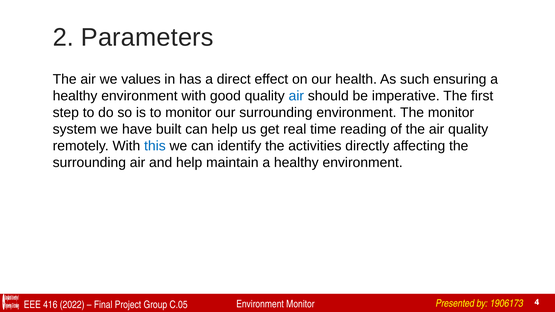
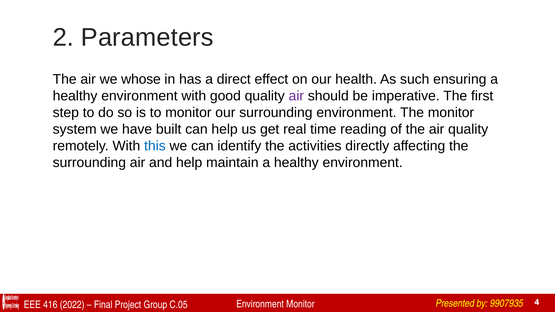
values: values -> whose (141, 79)
air colour: blue -> purple (296, 96)
1906173: 1906173 -> 9907935 (507, 304)
